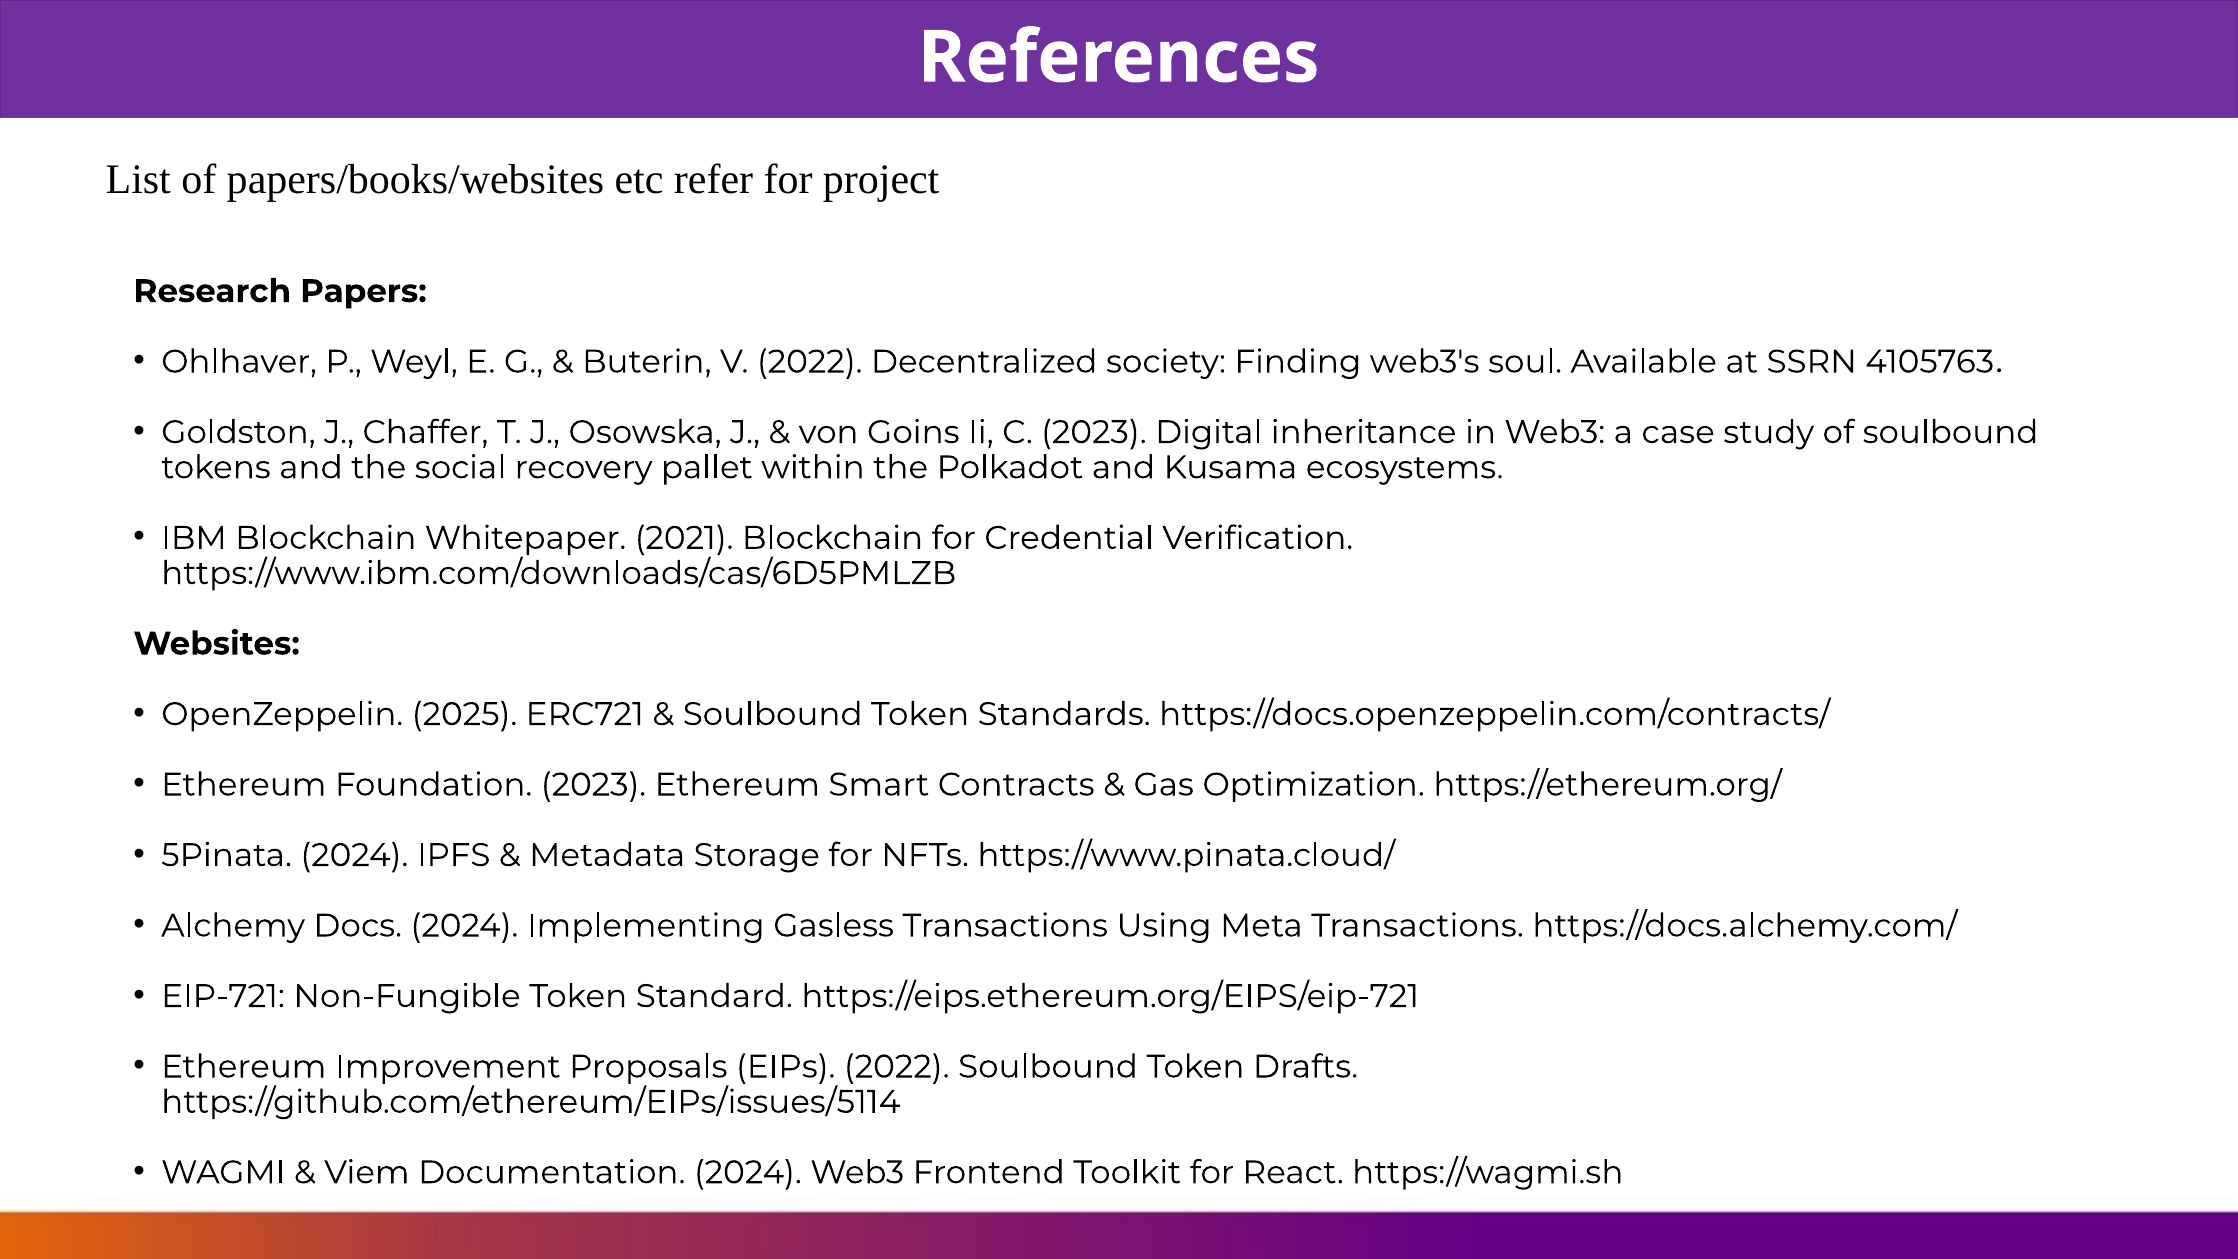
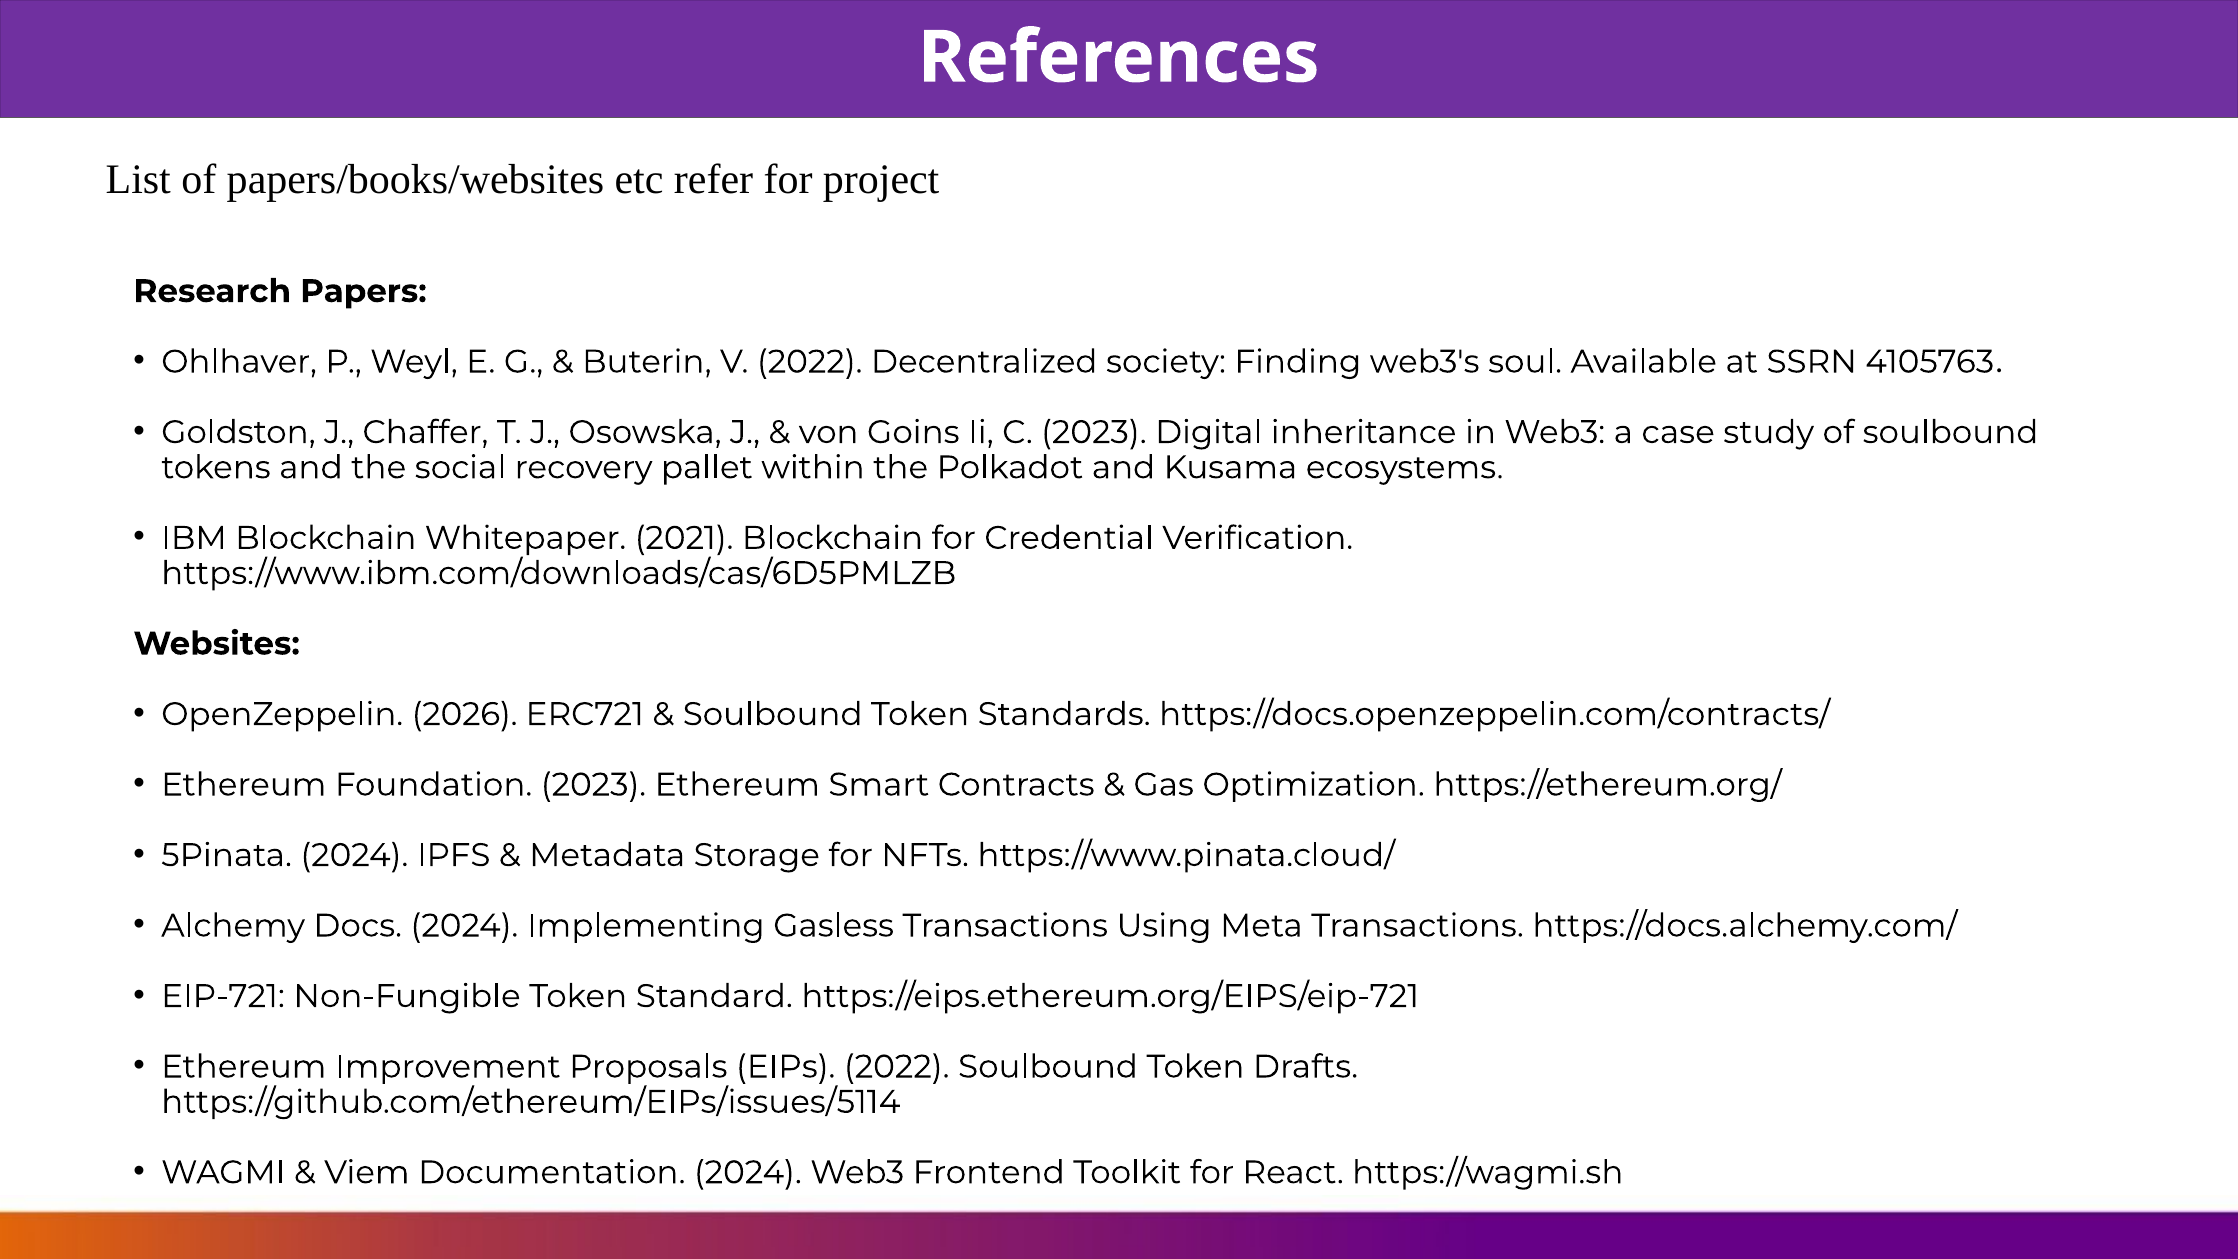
2025: 2025 -> 2026 (465, 714)
